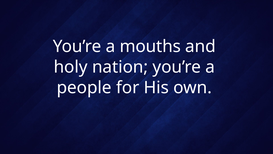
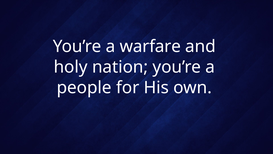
mouths: mouths -> warfare (150, 46)
